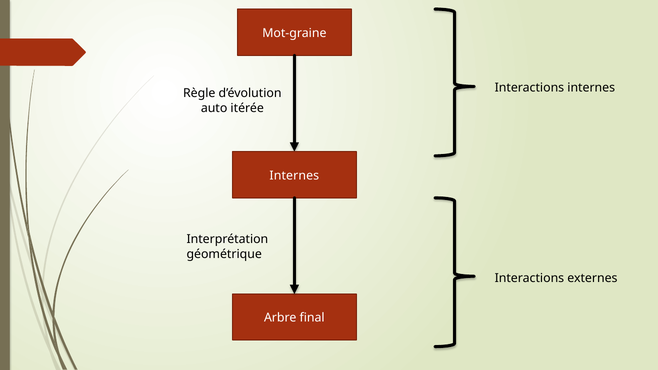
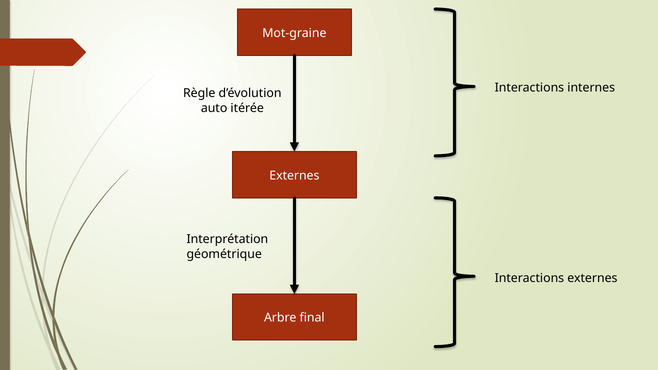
Internes: Internes -> Externes (294, 176)
